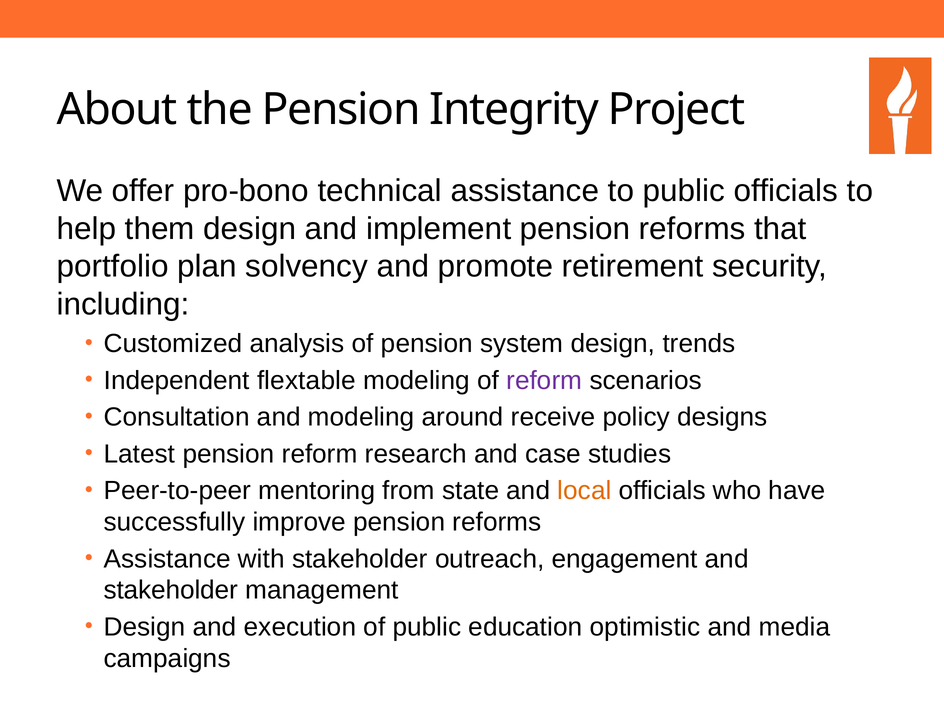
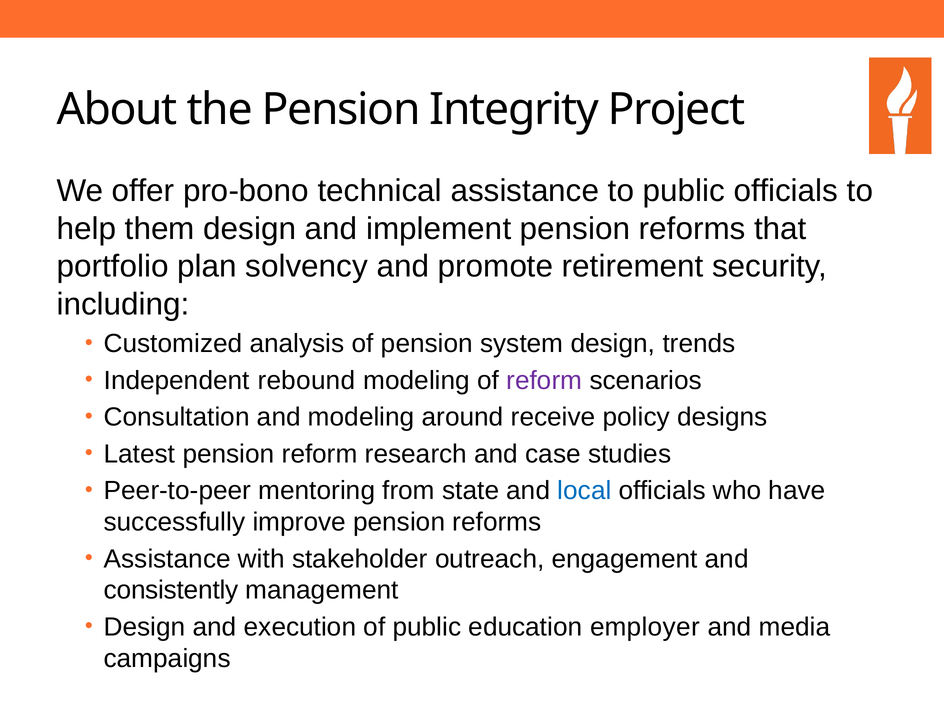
flextable: flextable -> rebound (306, 380)
local colour: orange -> blue (584, 491)
stakeholder: stakeholder -> consistently (171, 590)
optimistic: optimistic -> employer (645, 627)
